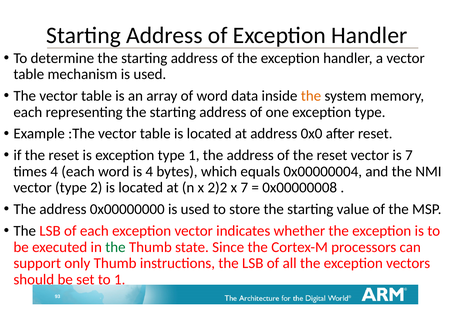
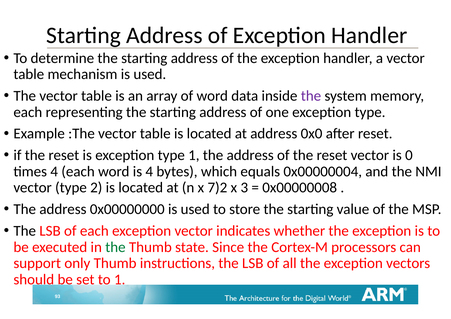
the colour: orange -> purple (311, 96)
is 7: 7 -> 0 (409, 155)
2)2: 2)2 -> 7)2 (217, 188)
x 7: 7 -> 3 (244, 188)
